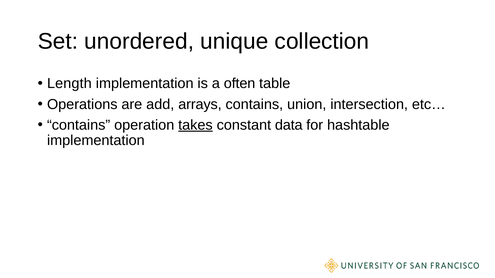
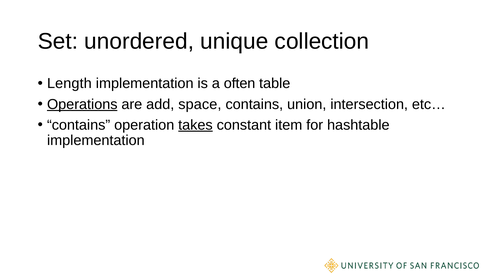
Operations underline: none -> present (82, 104)
arrays: arrays -> space (200, 104)
data: data -> item (289, 125)
